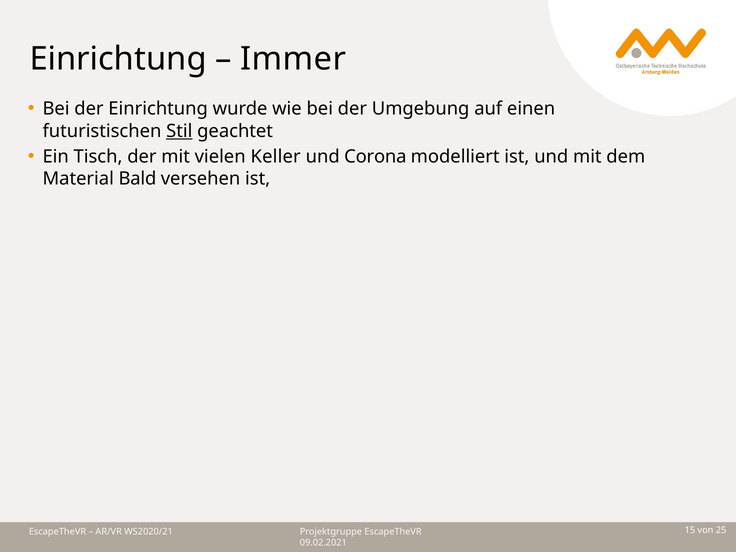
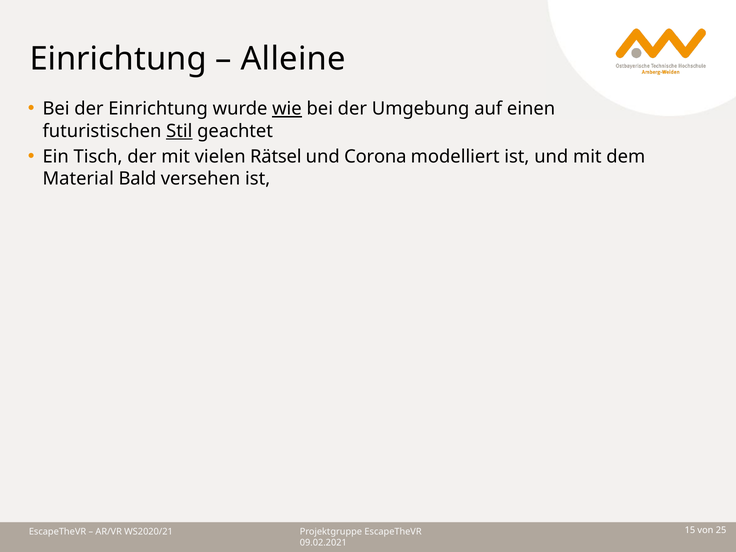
Immer: Immer -> Alleine (293, 59)
wie underline: none -> present (287, 109)
Keller: Keller -> Rätsel (276, 157)
